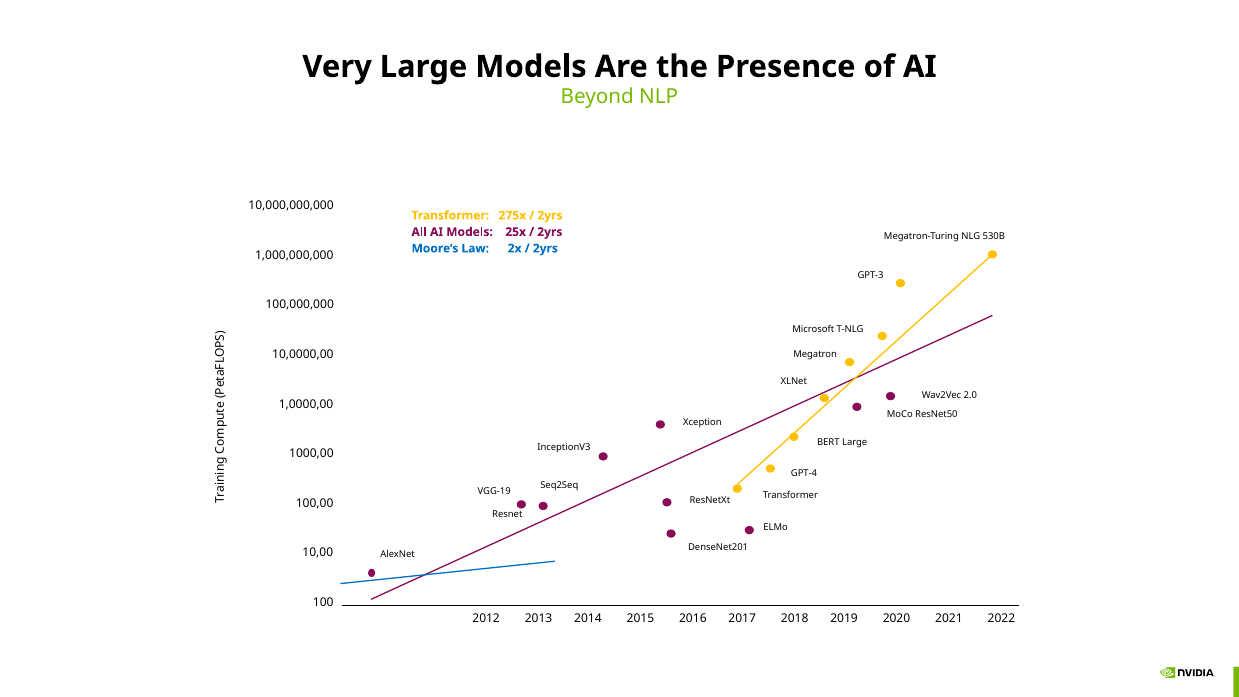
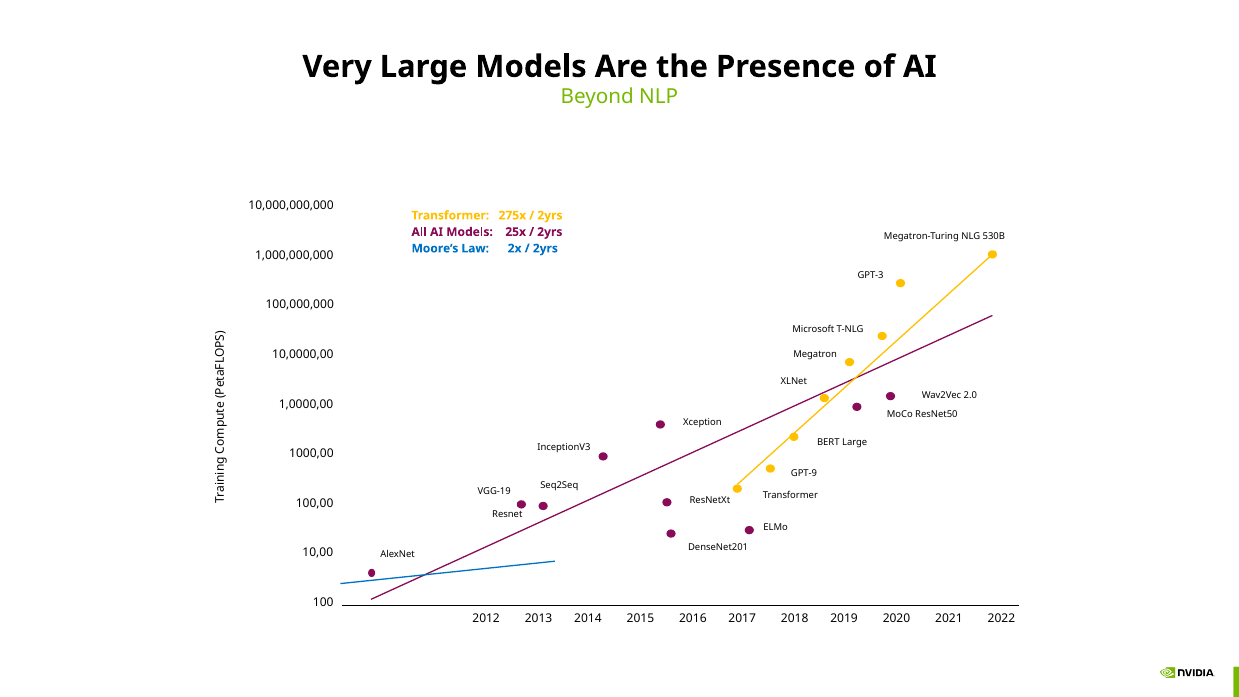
GPT-4: GPT-4 -> GPT-9 (804, 473)
